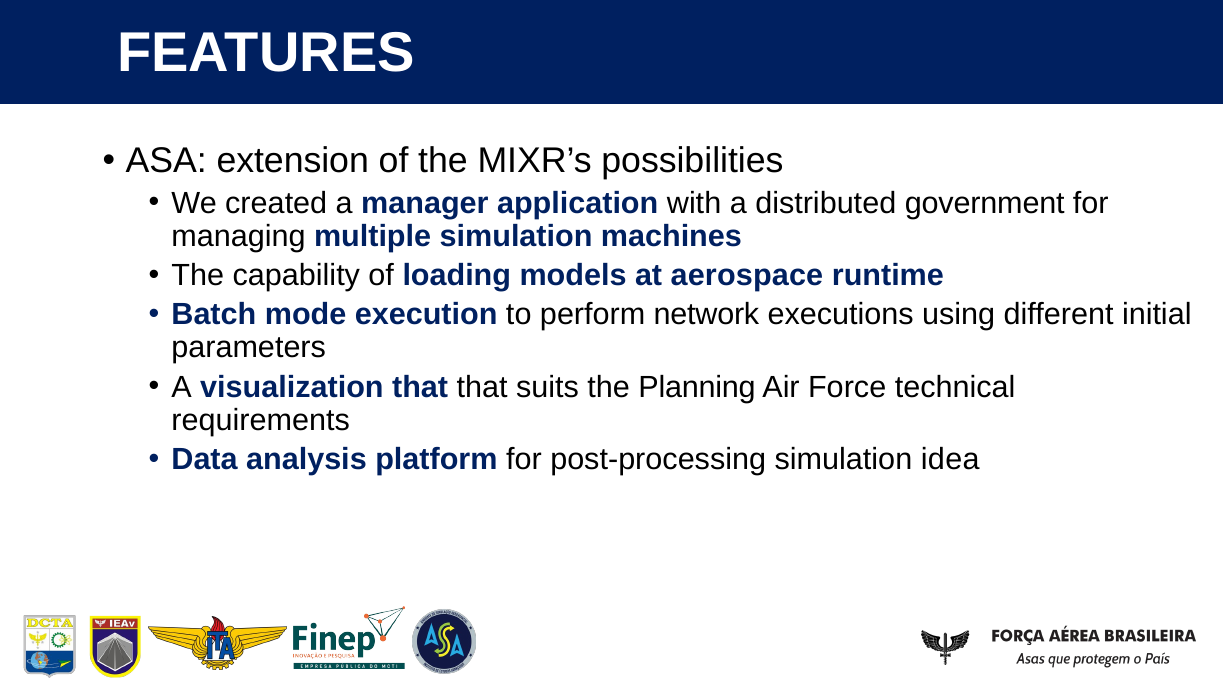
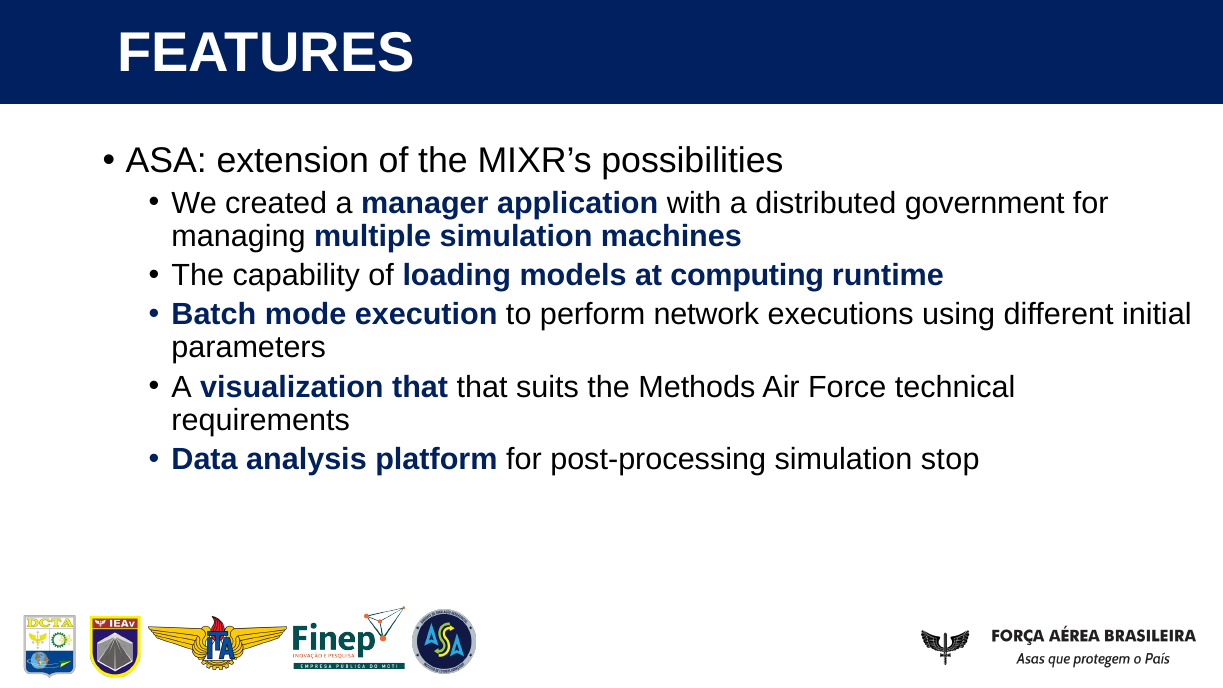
aerospace: aerospace -> computing (747, 275)
Planning: Planning -> Methods (697, 387)
idea: idea -> stop (950, 459)
